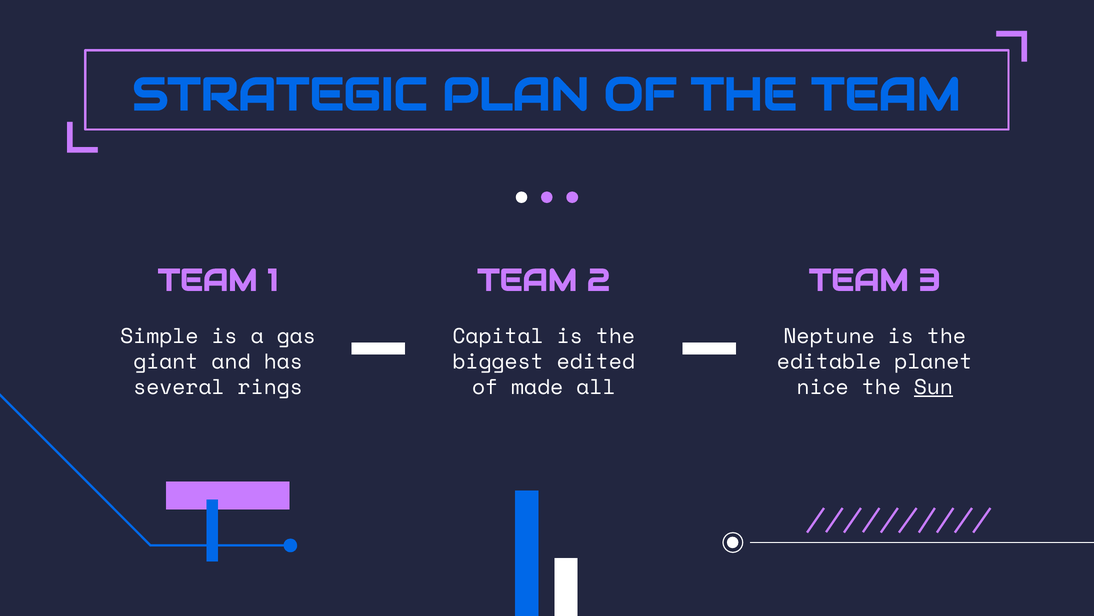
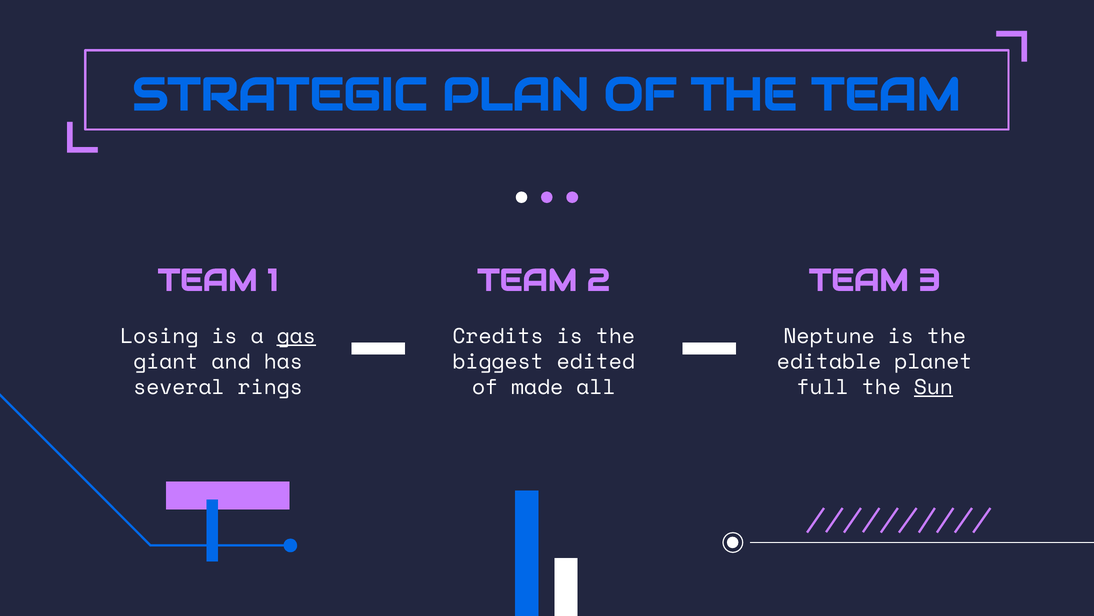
Simple: Simple -> Losing (159, 336)
gas underline: none -> present (296, 336)
Capital: Capital -> Credits (498, 336)
nice: nice -> full (823, 387)
